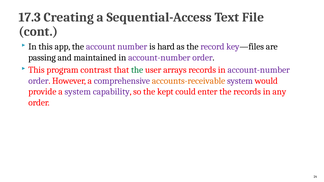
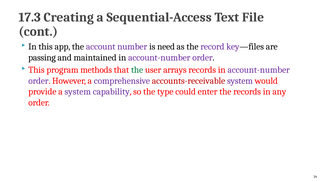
hard: hard -> need (166, 47)
contrast: contrast -> methods (96, 70)
accounts-receivable colour: orange -> red (189, 81)
kept: kept -> type (165, 92)
